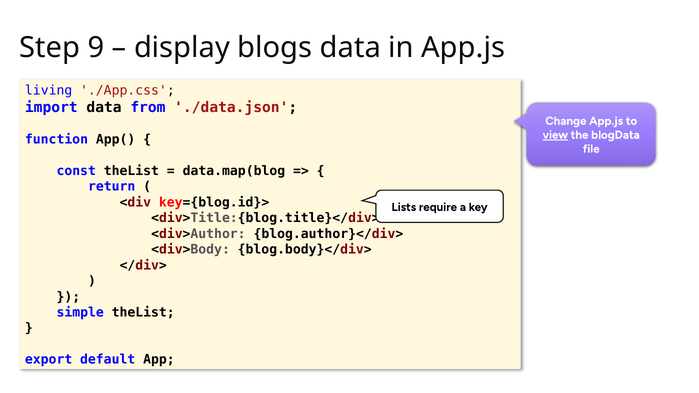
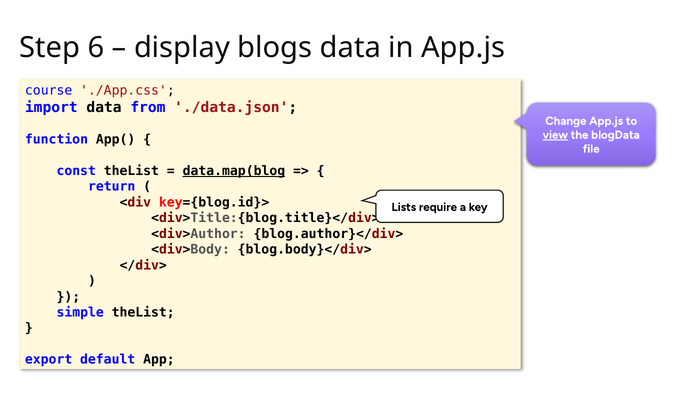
9: 9 -> 6 (96, 48)
living: living -> course (49, 91)
data.map(blog underline: none -> present (234, 171)
